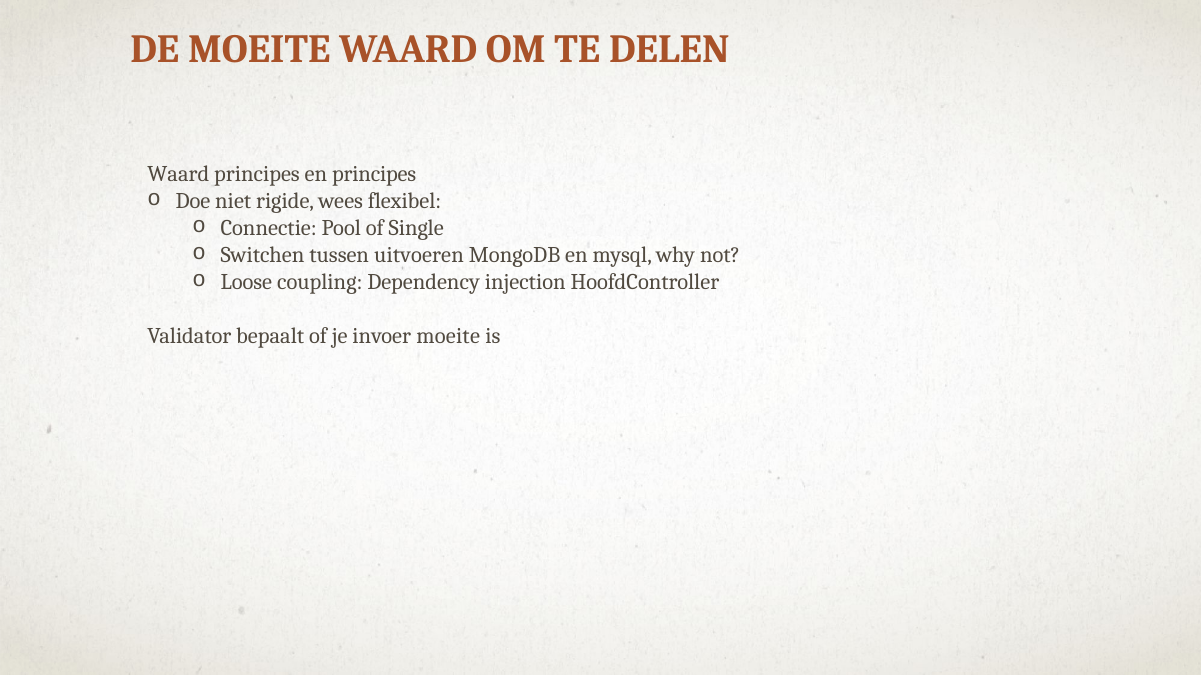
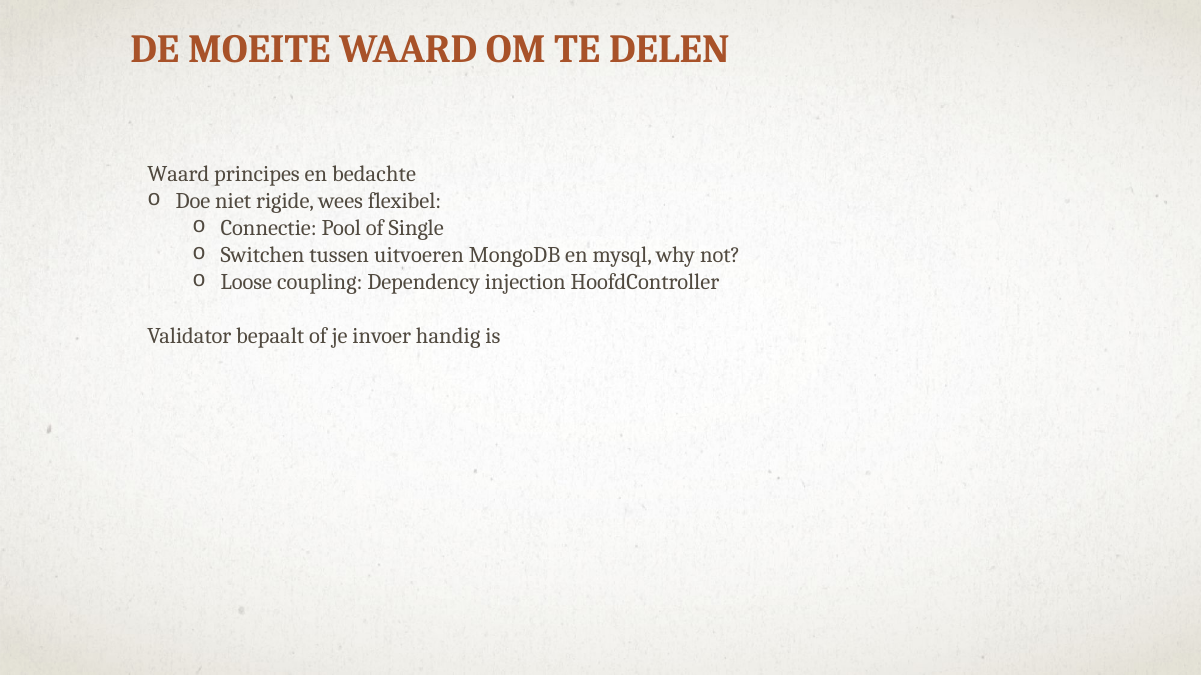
en principes: principes -> bedachte (374, 175)
invoer moeite: moeite -> handig (448, 337)
